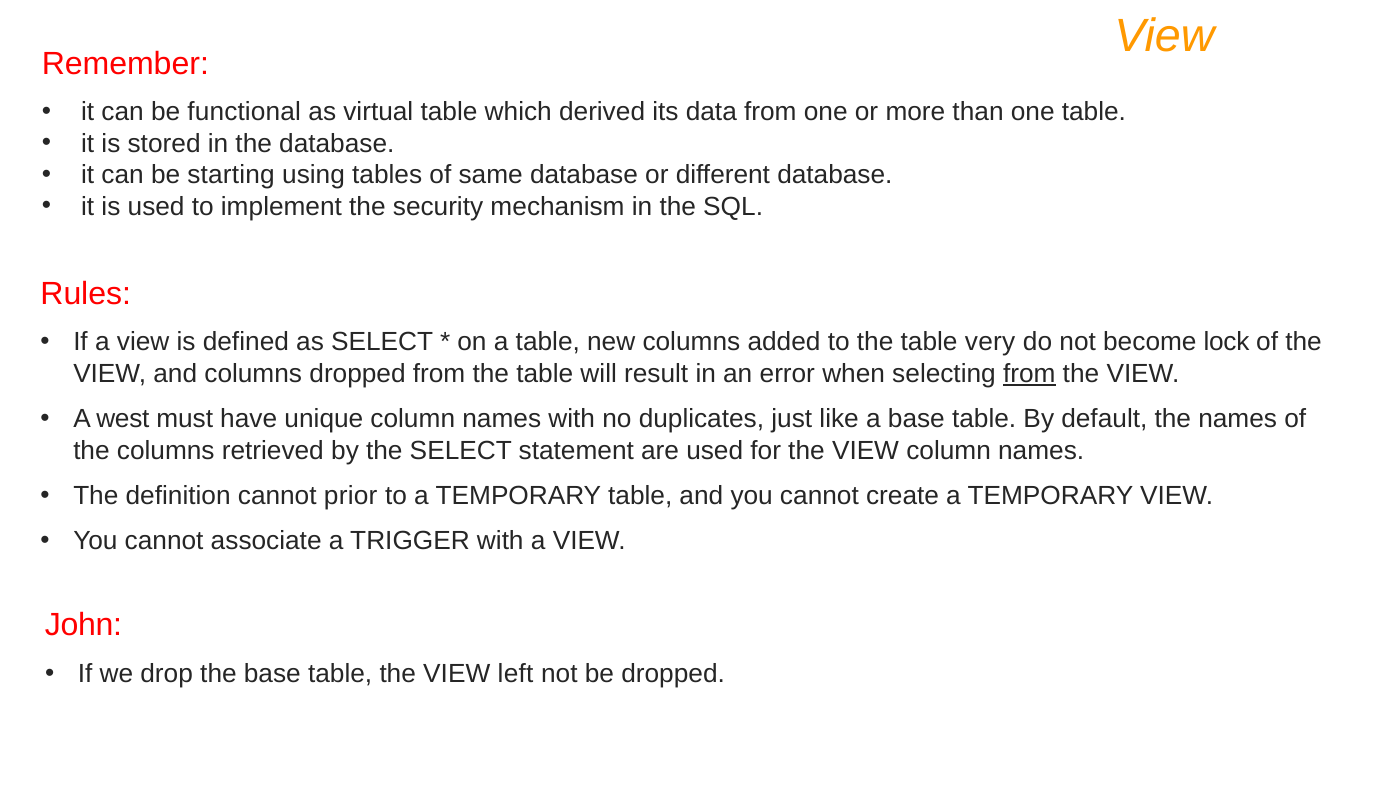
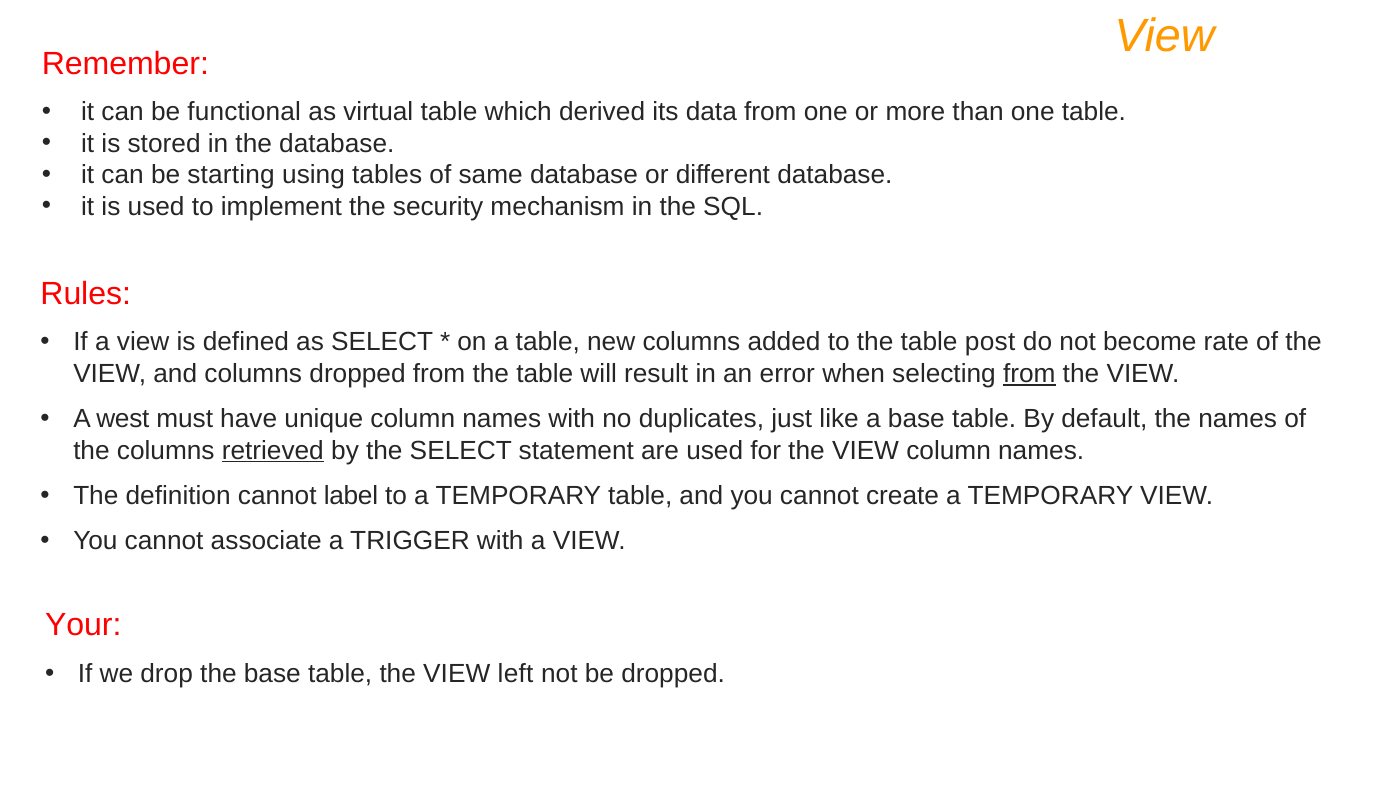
very: very -> post (990, 342)
lock: lock -> rate (1226, 342)
retrieved underline: none -> present (273, 451)
prior: prior -> label (351, 496)
John: John -> Your (83, 626)
